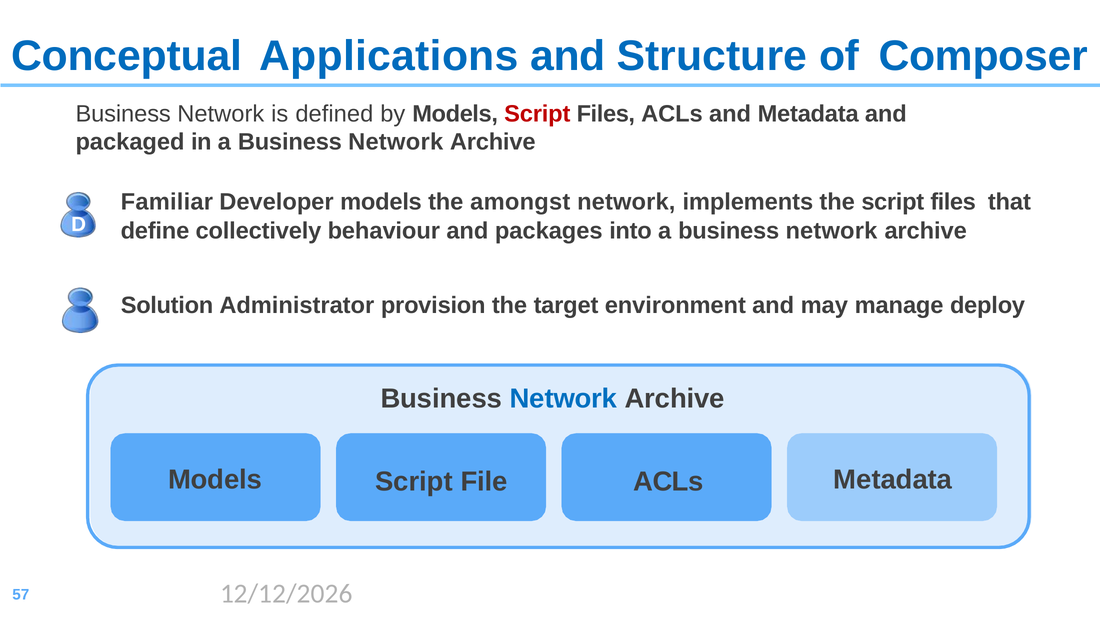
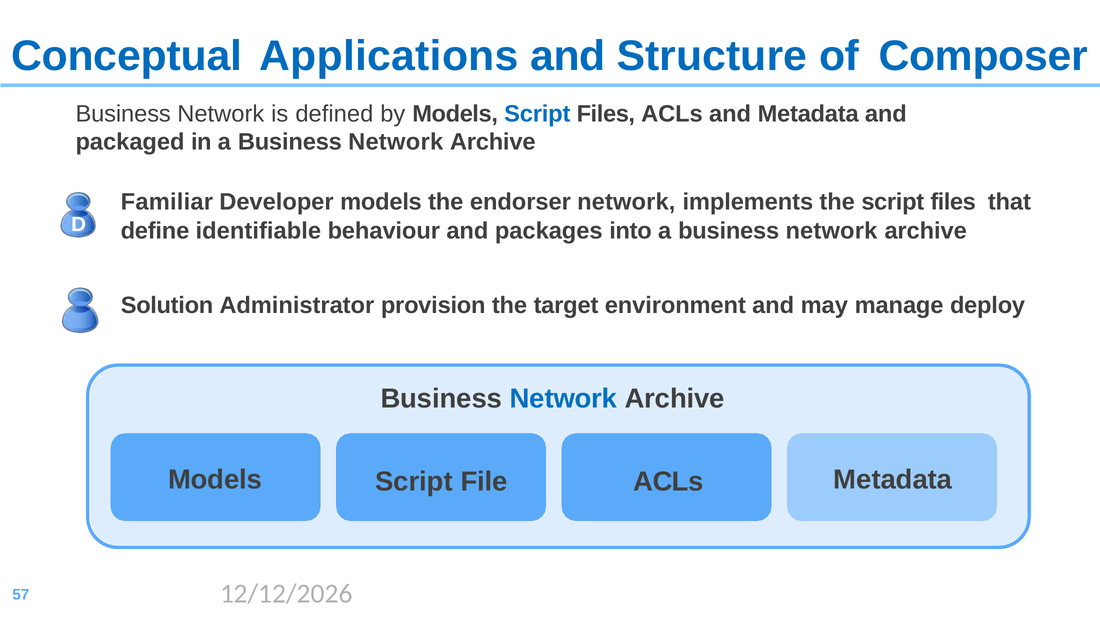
Script colour: red -> blue (537, 114)
amongst: amongst -> endorser (520, 202)
collectively: collectively -> identifiable (258, 231)
